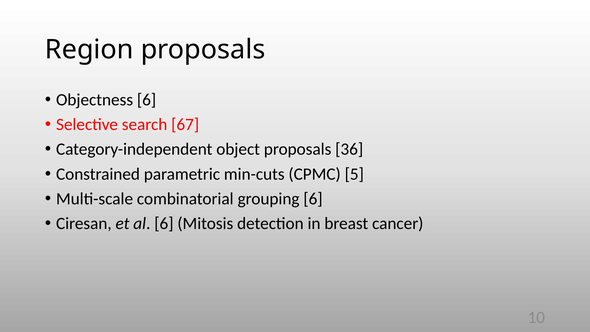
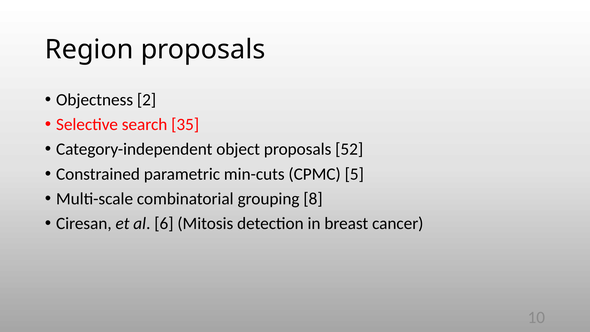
Objectness 6: 6 -> 2 (147, 100)
67: 67 -> 35 (185, 124)
36: 36 -> 52 (349, 149)
grouping 6: 6 -> 8 (313, 199)
